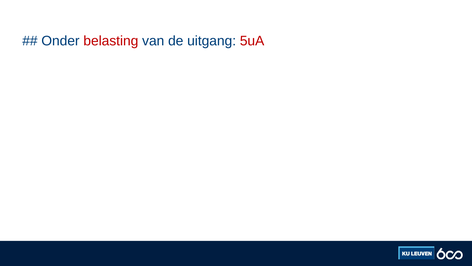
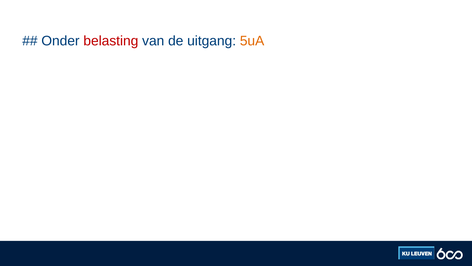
5uA colour: red -> orange (252, 41)
